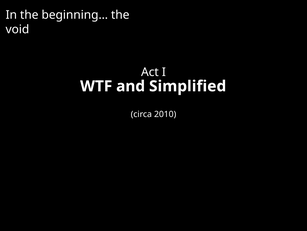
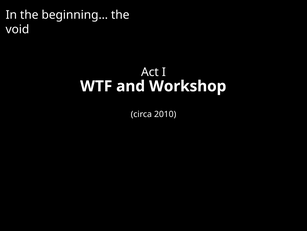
Simplified: Simplified -> Workshop (188, 86)
